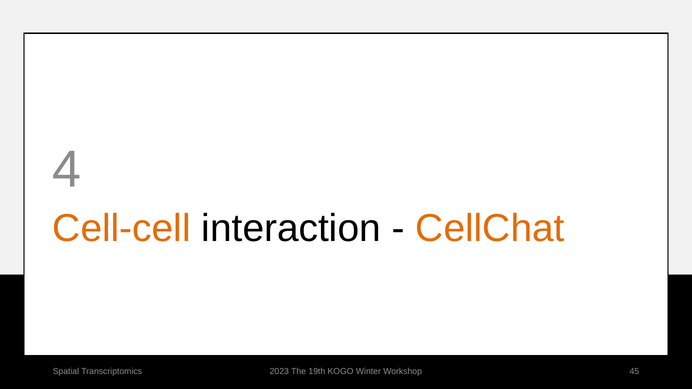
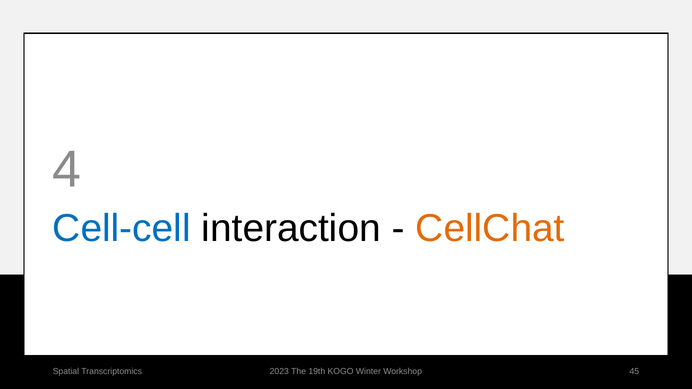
Cell-cell colour: orange -> blue (122, 228)
